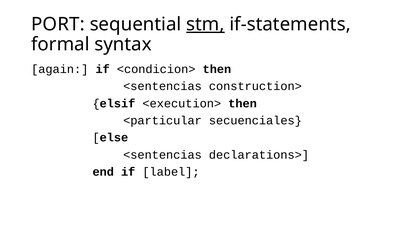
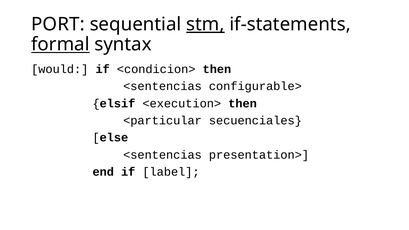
formal underline: none -> present (60, 44)
again: again -> would (60, 69)
construction>: construction> -> configurable> (255, 86)
declarations>: declarations> -> presentation> (259, 155)
